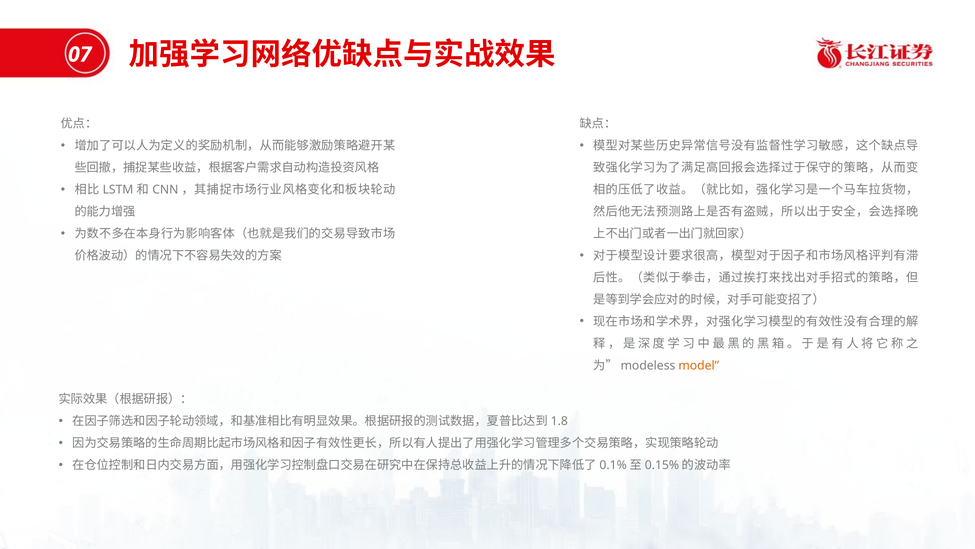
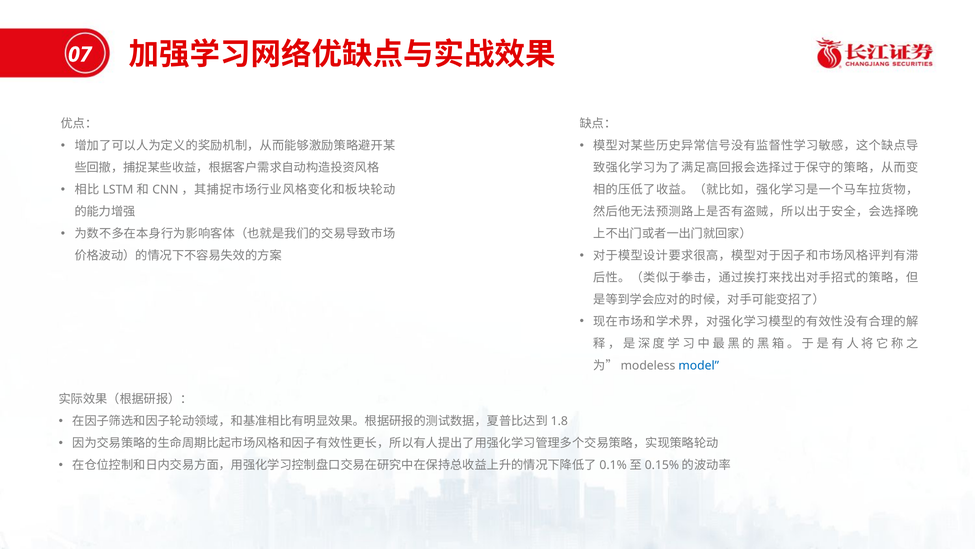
model colour: orange -> blue (699, 365)
